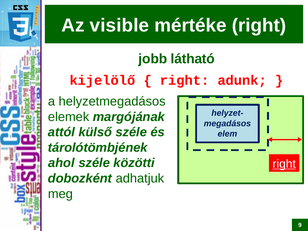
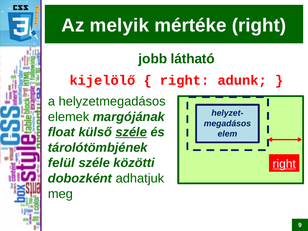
visible: visible -> melyik (119, 25)
attól: attól -> float (61, 132)
széle underline: none -> present (131, 132)
ahol: ahol -> felül (61, 163)
